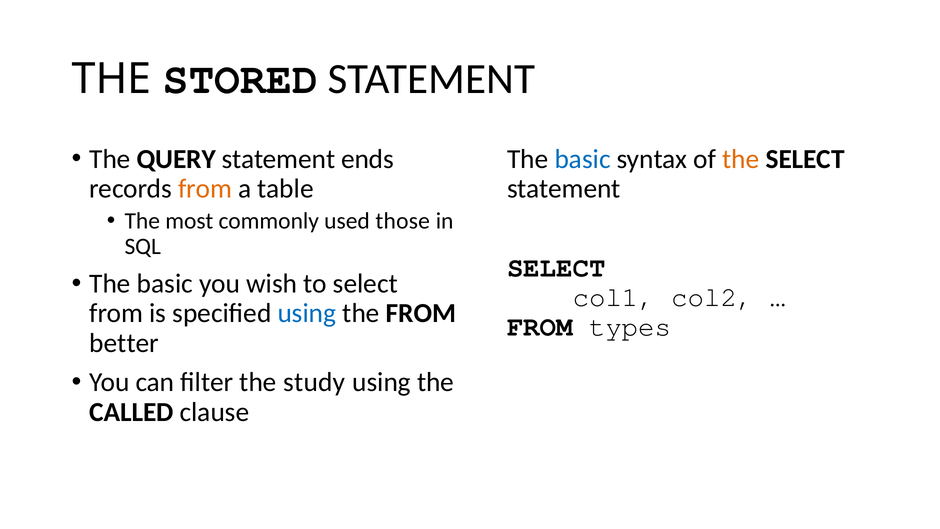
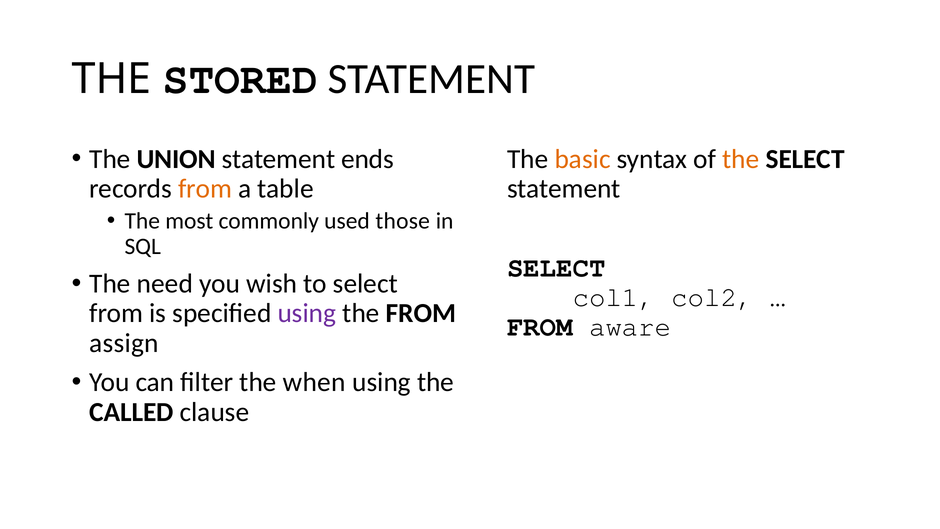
QUERY: QUERY -> UNION (176, 159)
basic colour: blue -> orange (583, 159)
basic: basic -> need (165, 284)
using colour: blue -> purple (307, 313)
types: types -> aware (630, 327)
better: better -> assign (124, 343)
study: study -> when (314, 382)
